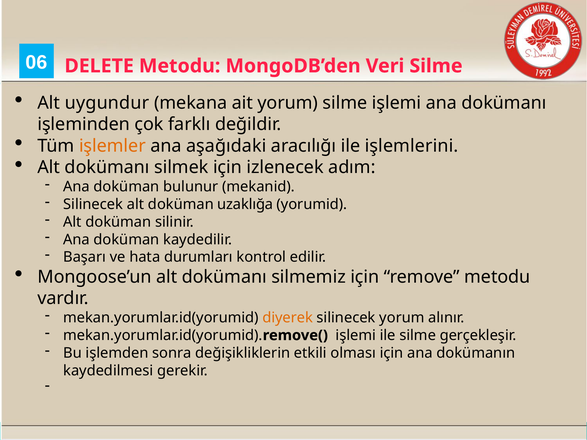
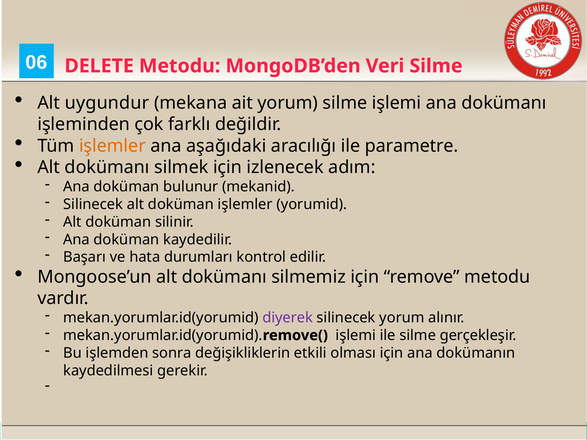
işlemlerini: işlemlerini -> parametre (412, 146)
doküman uzaklığa: uzaklığa -> işlemler (245, 204)
diyerek colour: orange -> purple (288, 318)
